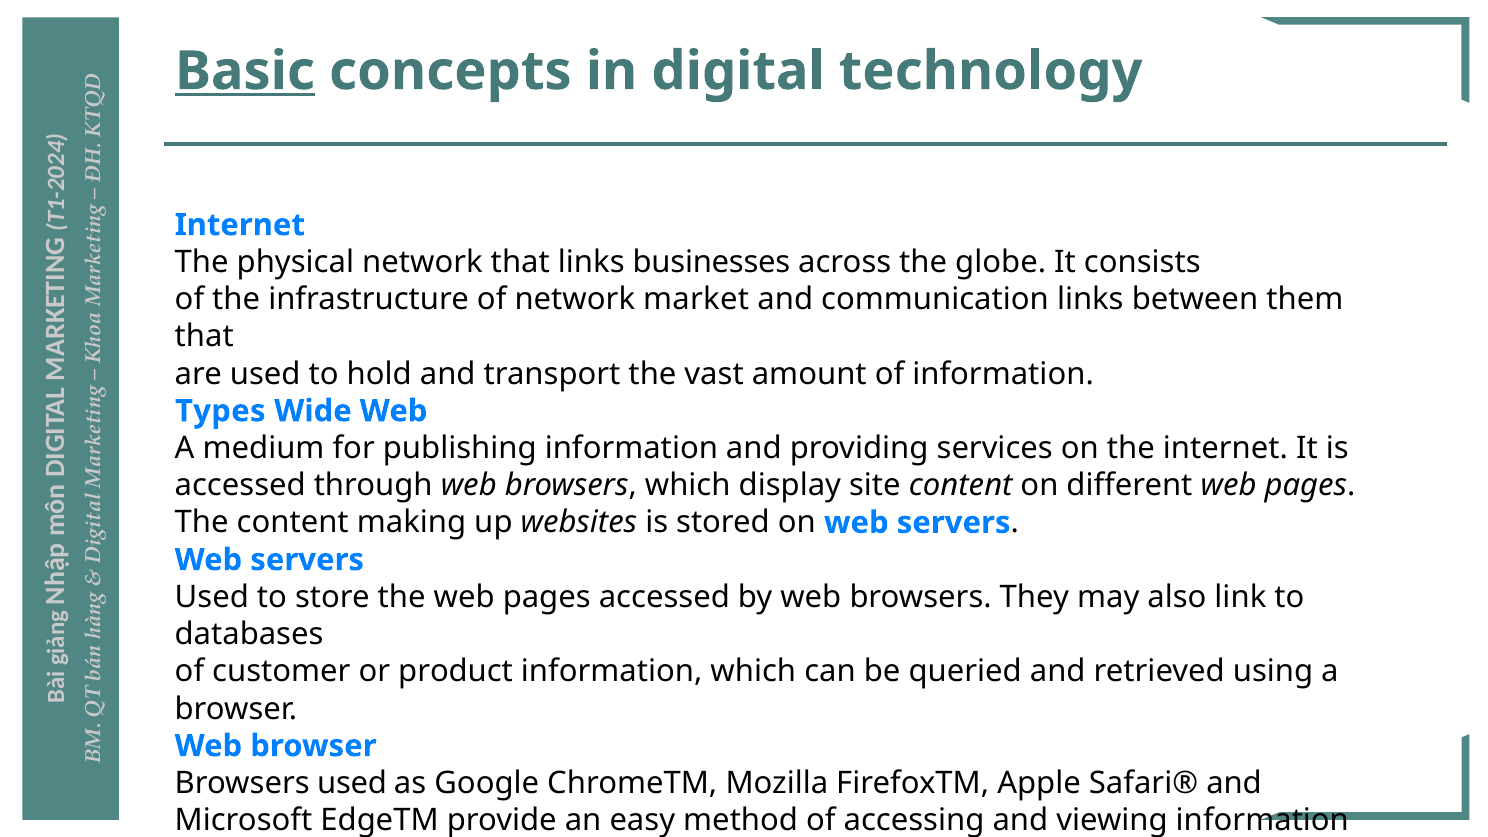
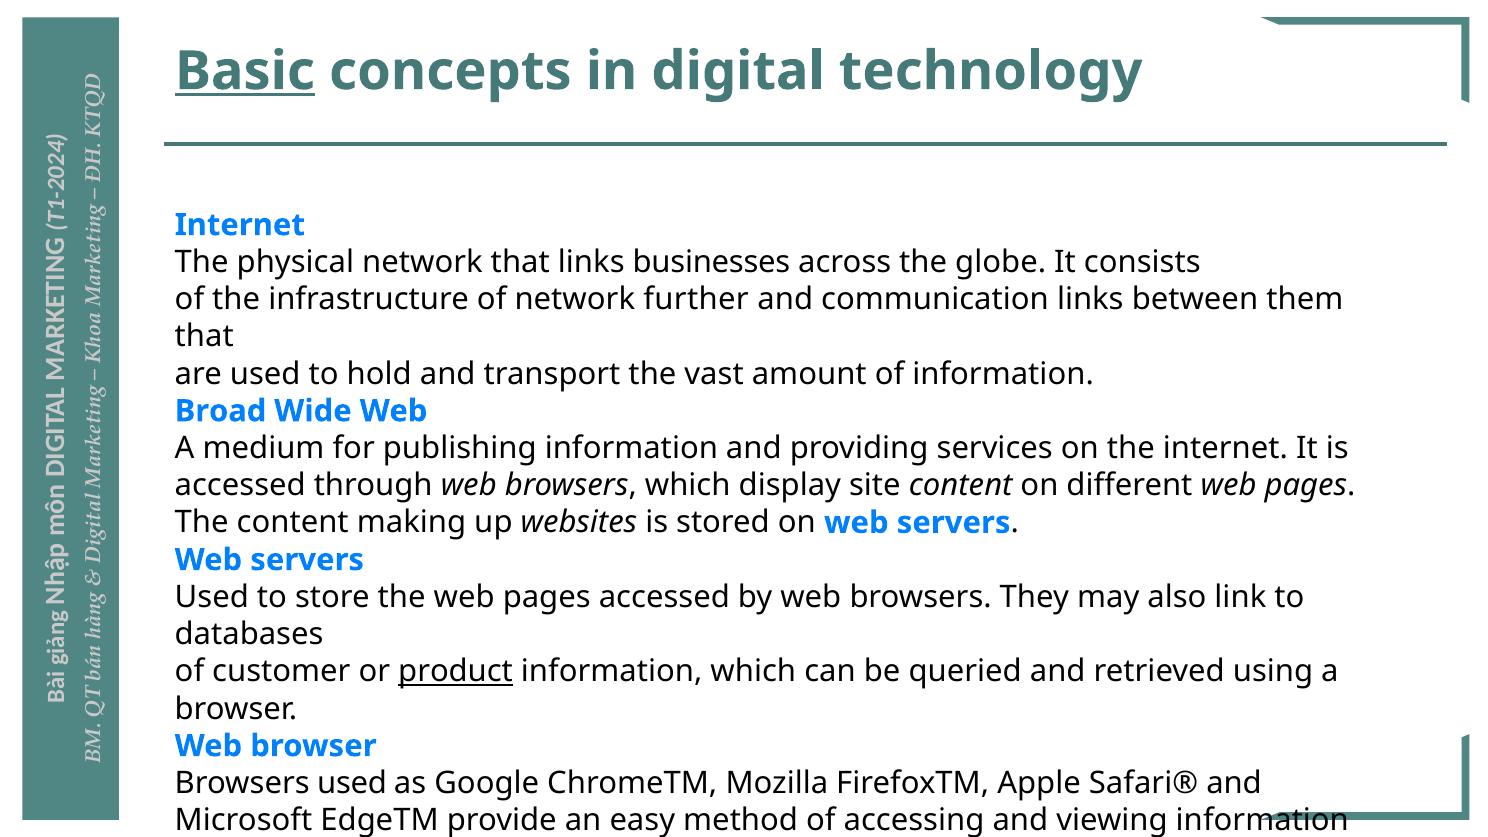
market: market -> further (696, 299)
Types: Types -> Broad (221, 411)
product underline: none -> present (456, 672)
